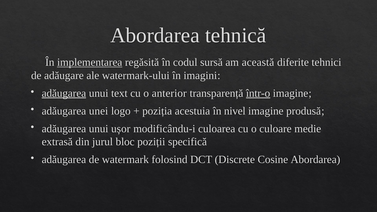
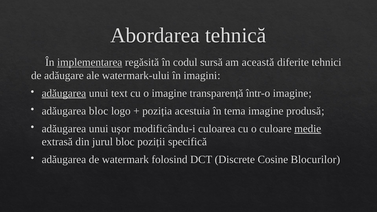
o anterior: anterior -> imagine (169, 93)
într-o underline: present -> none (258, 93)
adăugarea unei: unei -> bloc (99, 111)
nivel: nivel -> tema (235, 111)
medie underline: none -> present (308, 129)
Cosine Abordarea: Abordarea -> Blocurilor (315, 160)
